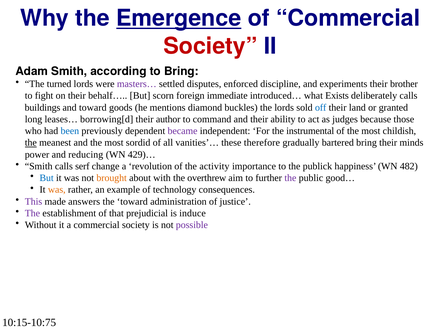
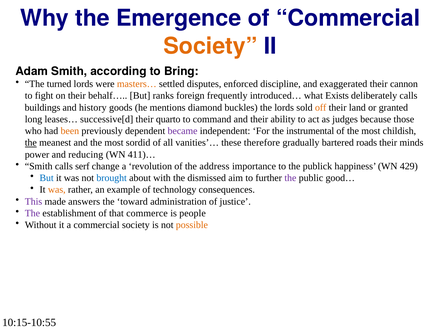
Emergence underline: present -> none (179, 18)
Society colour: red -> orange (210, 46)
masters… colour: purple -> orange (137, 84)
experiments: experiments -> exaggerated (343, 84)
brother: brother -> cannon (404, 84)
scorn: scorn -> ranks (163, 96)
immediate: immediate -> frequently (227, 96)
and toward: toward -> history (93, 107)
off colour: blue -> orange (321, 107)
borrowing[d: borrowing[d -> successive[d (107, 119)
author: author -> quarto (168, 119)
been colour: blue -> orange (70, 131)
bartered bring: bring -> roads (367, 143)
429)…: 429)… -> 411)… (142, 154)
activity: activity -> address (214, 166)
482: 482 -> 429 (409, 166)
brought colour: orange -> blue (112, 178)
overthrew: overthrew -> dismissed (207, 178)
prejudicial: prejudicial -> commerce (147, 213)
induce: induce -> people (193, 213)
possible colour: purple -> orange (192, 225)
10:15-10:75: 10:15-10:75 -> 10:15-10:55 (29, 322)
